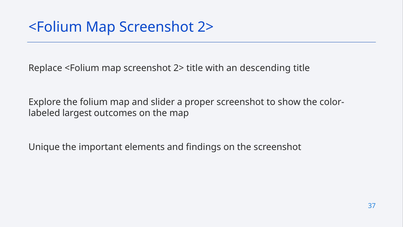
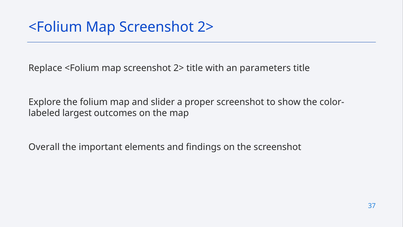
descending: descending -> parameters (265, 68)
Unique: Unique -> Overall (44, 147)
